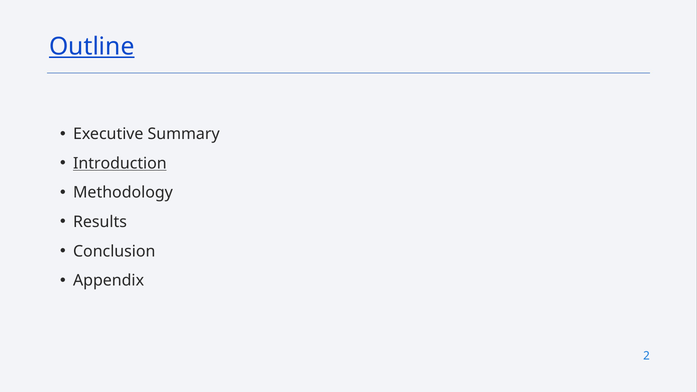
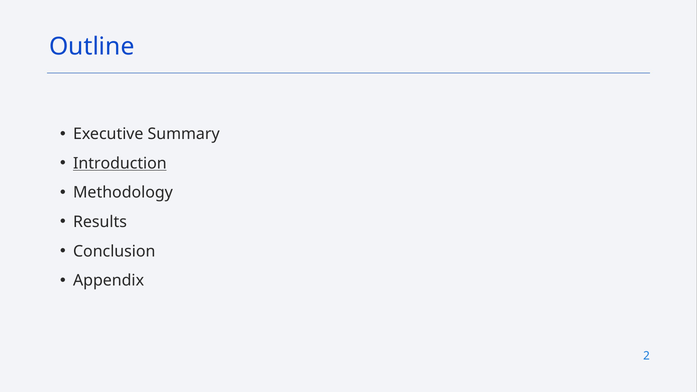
Outline underline: present -> none (92, 47)
